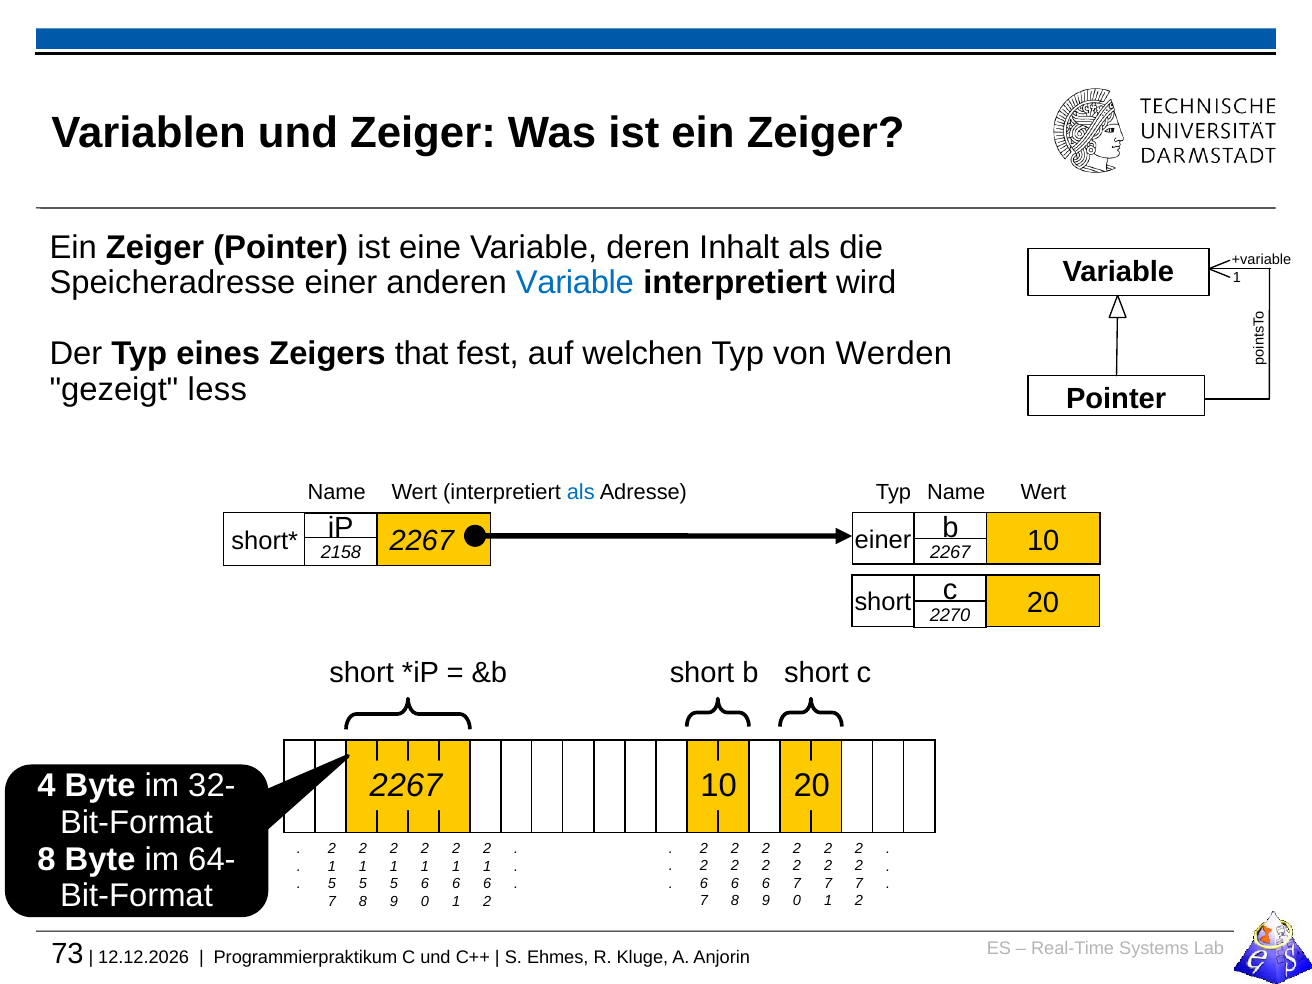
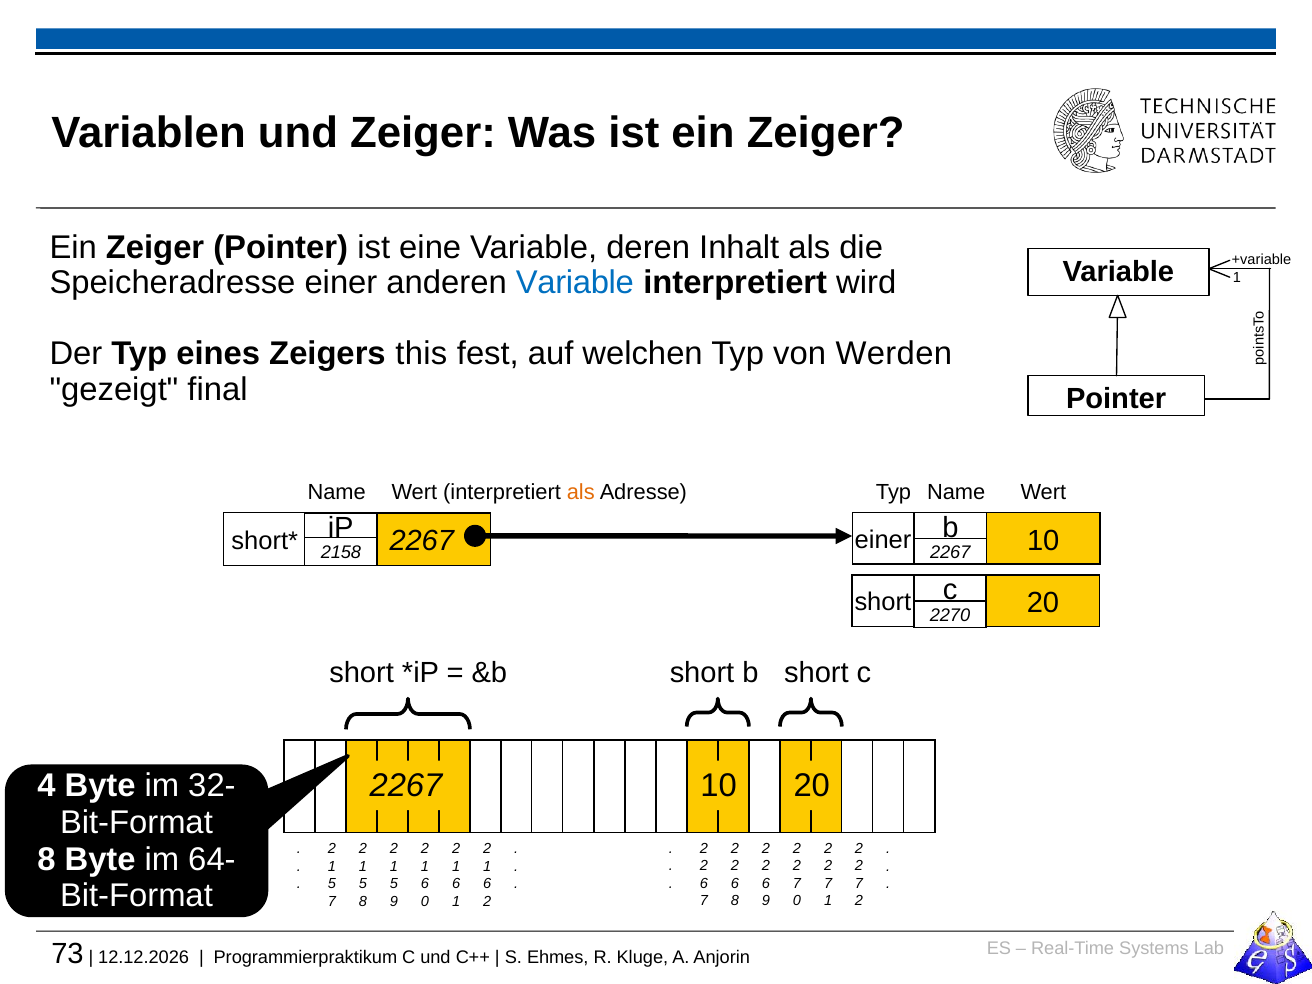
that: that -> this (421, 354)
less: less -> final (218, 389)
als colour: blue -> orange (581, 492)
